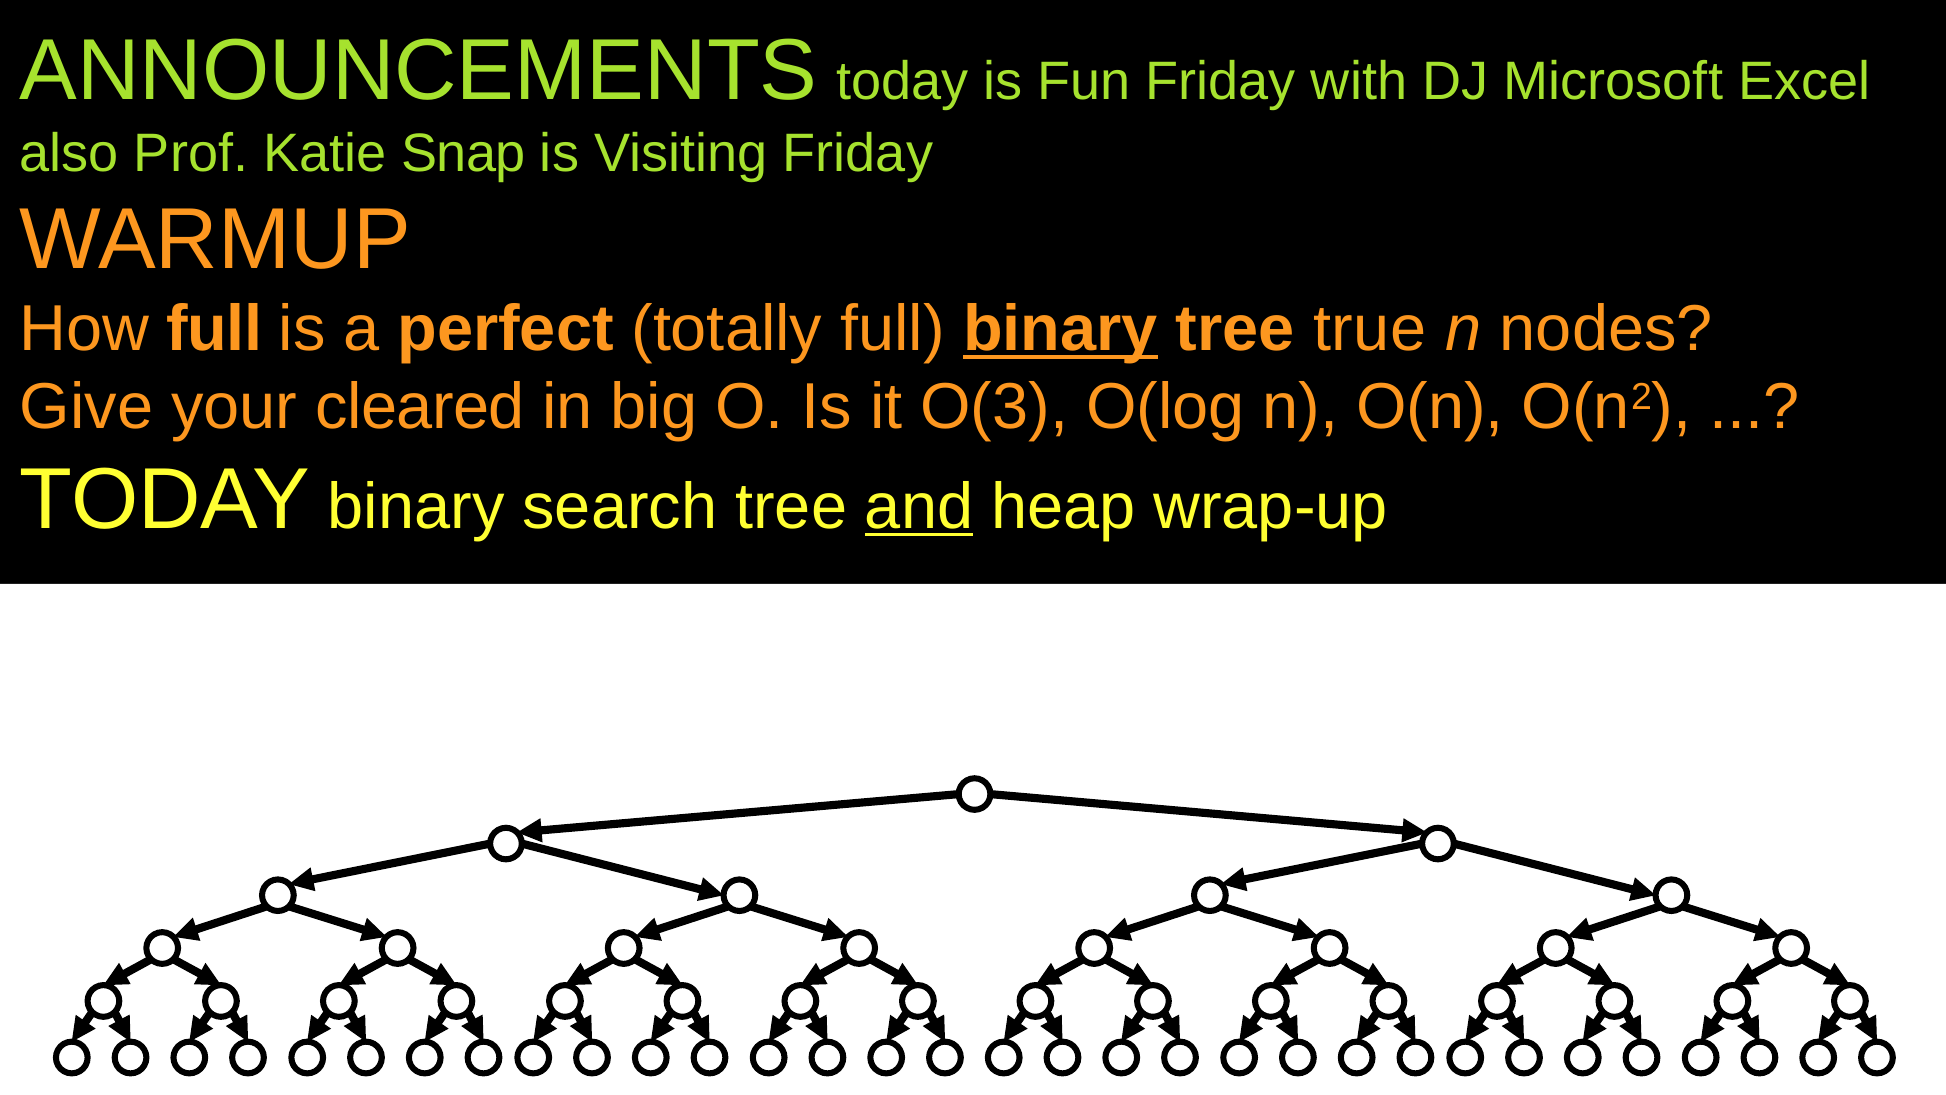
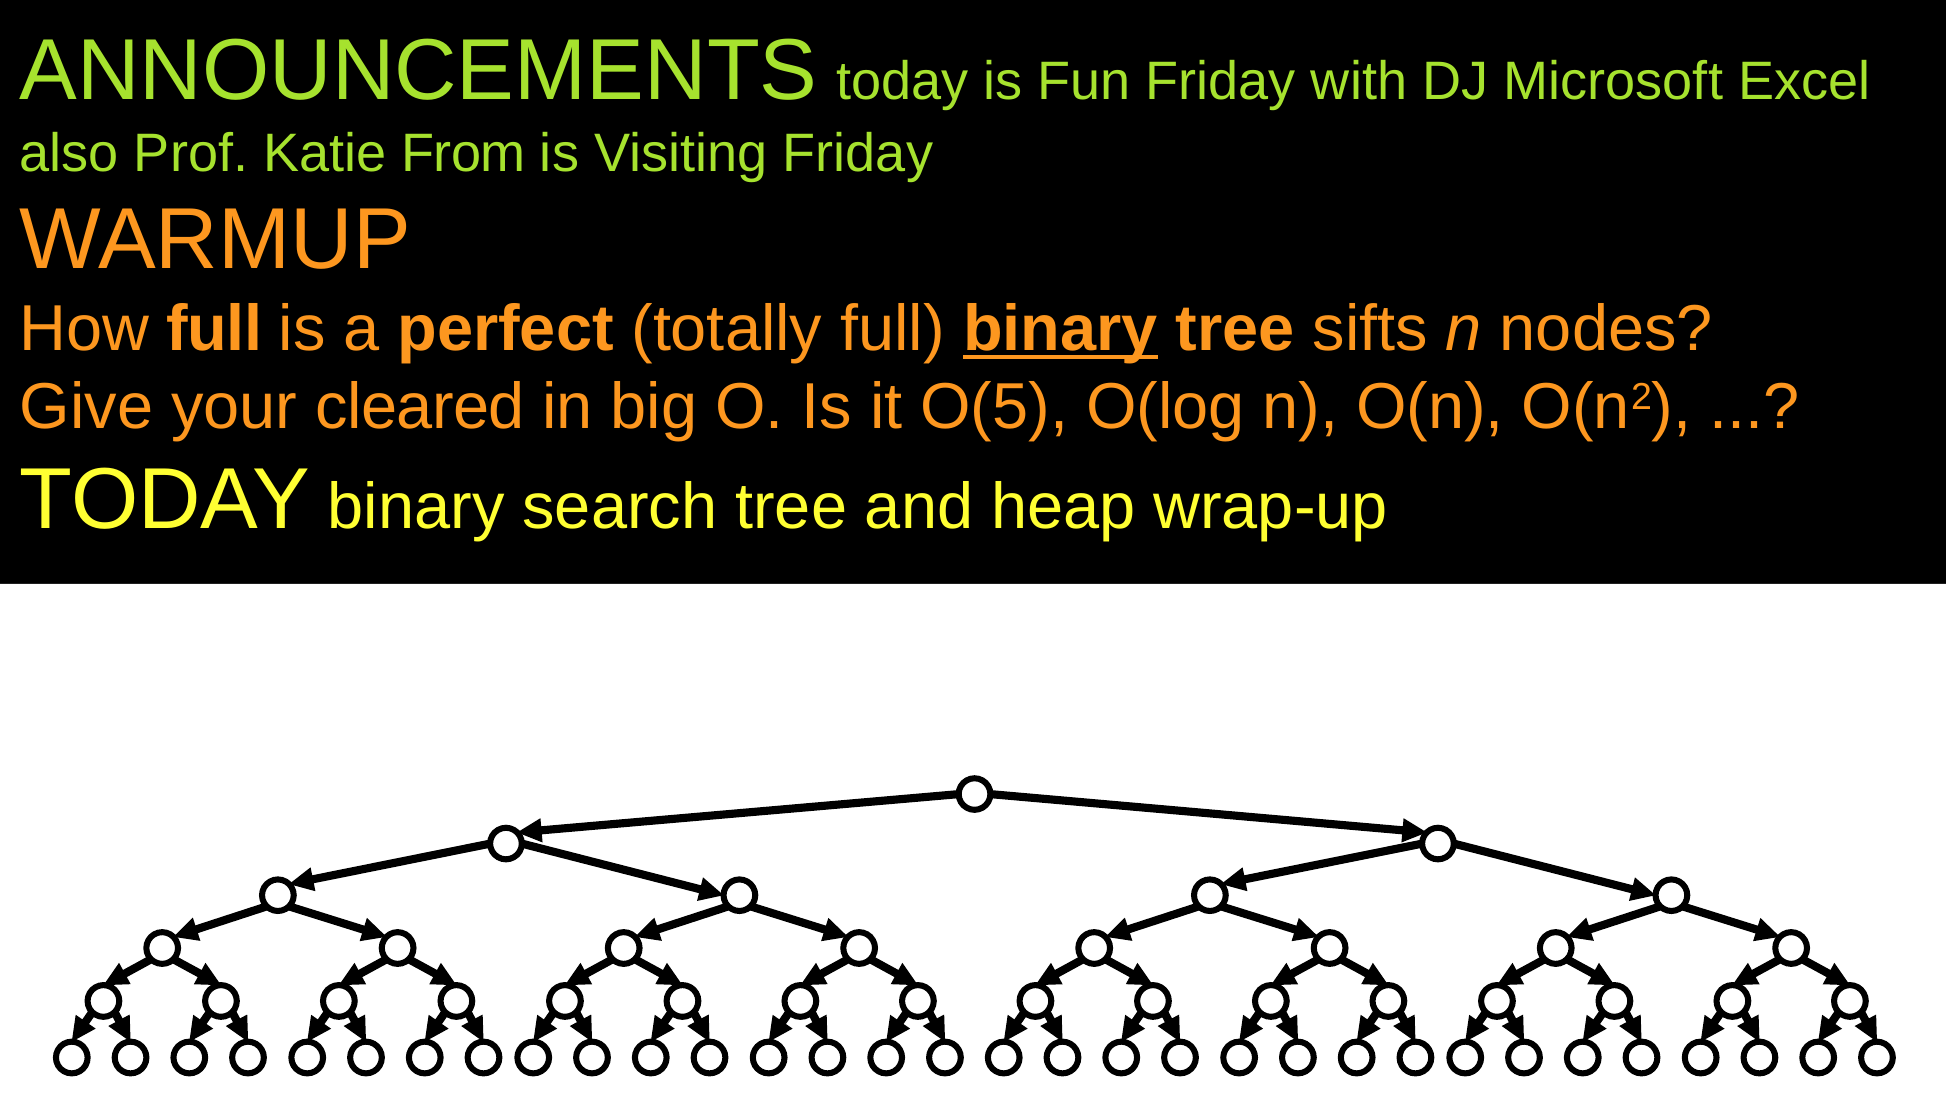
Snap: Snap -> From (464, 153)
true: true -> sifts (1370, 329)
O(3: O(3 -> O(5 (994, 407)
and underline: present -> none (919, 506)
